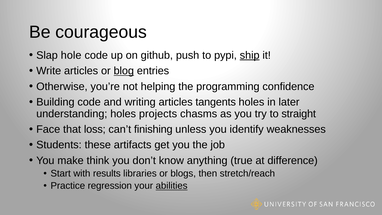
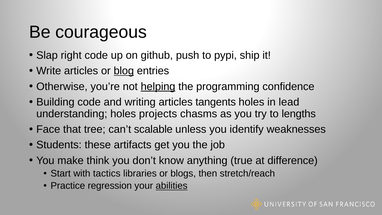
hole: hole -> right (71, 55)
ship underline: present -> none (250, 55)
helping underline: none -> present (158, 86)
later: later -> lead (289, 102)
straight: straight -> lengths (299, 114)
loss: loss -> tree (95, 129)
finishing: finishing -> scalable (153, 129)
results: results -> tactics (107, 173)
